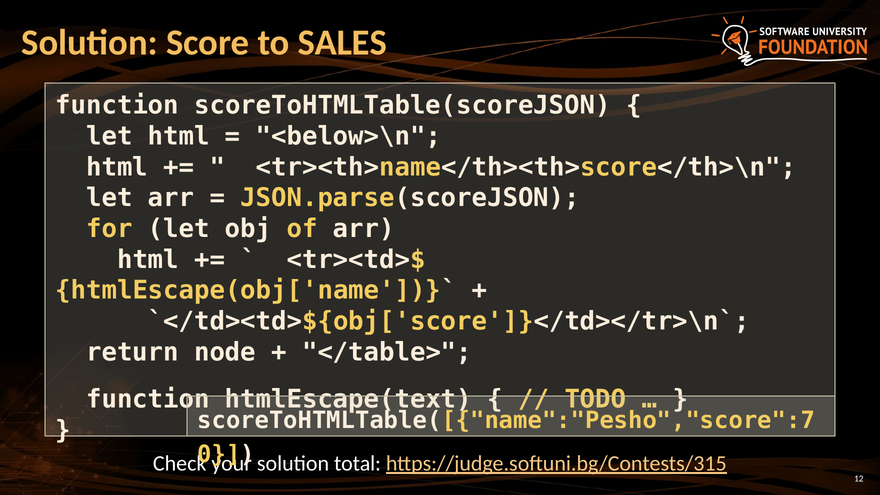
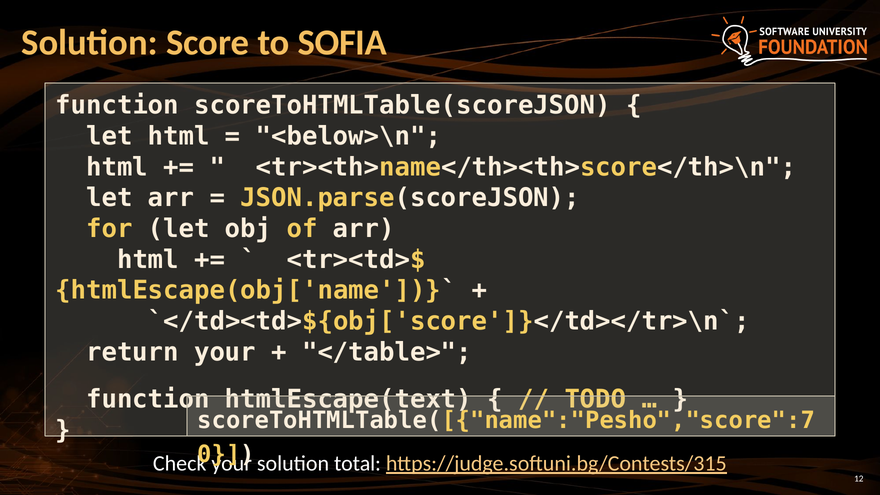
SALES: SALES -> SOFIA (342, 43)
return node: node -> your (225, 352)
